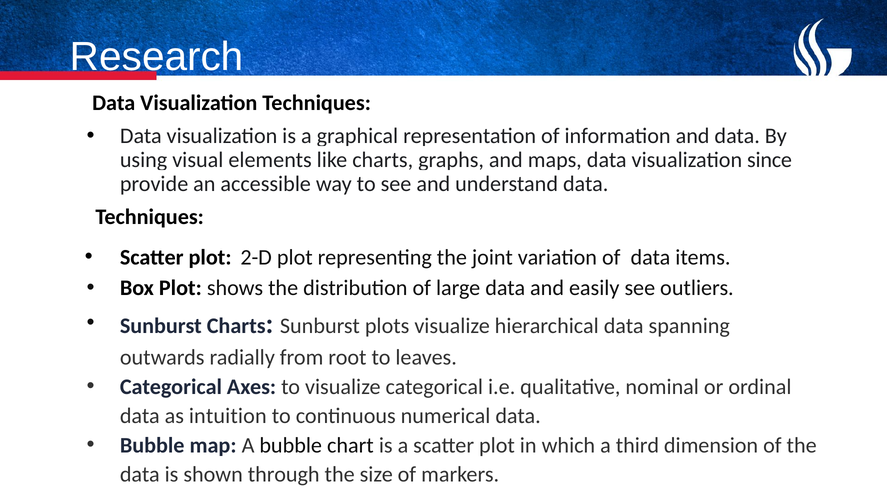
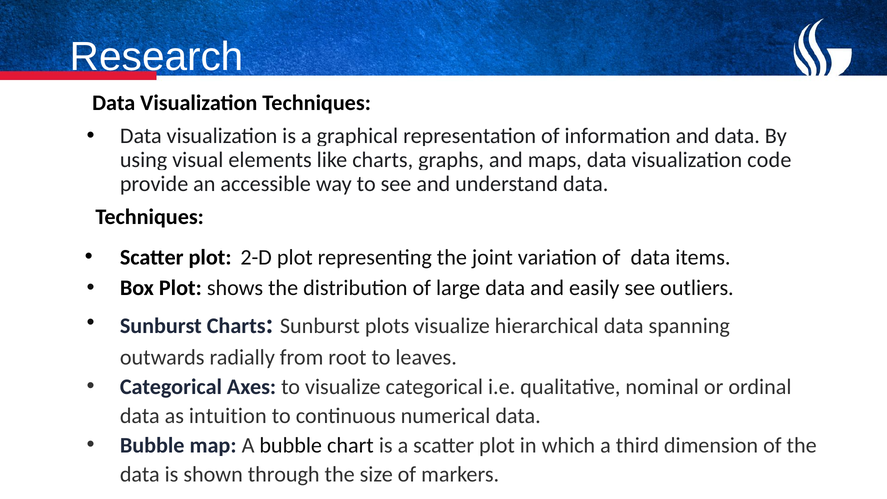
since: since -> code (769, 160)
